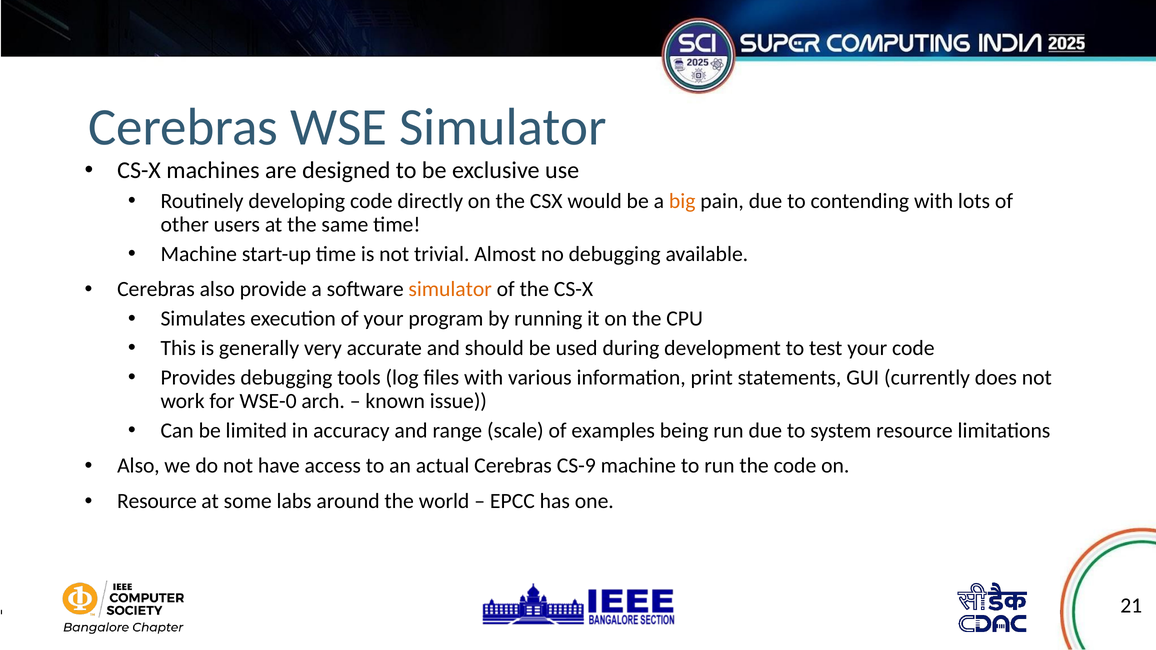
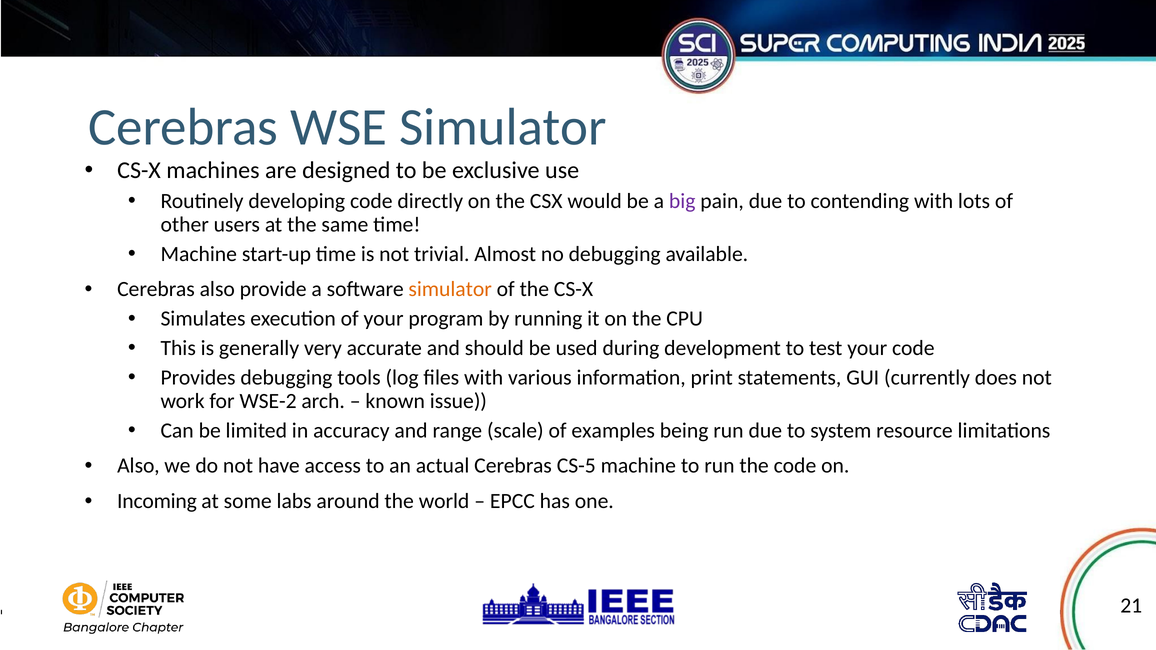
big colour: orange -> purple (682, 201)
WSE-0: WSE-0 -> WSE-2 (268, 401)
CS-9: CS-9 -> CS-5 (576, 466)
Resource: Resource -> Incoming (157, 501)
